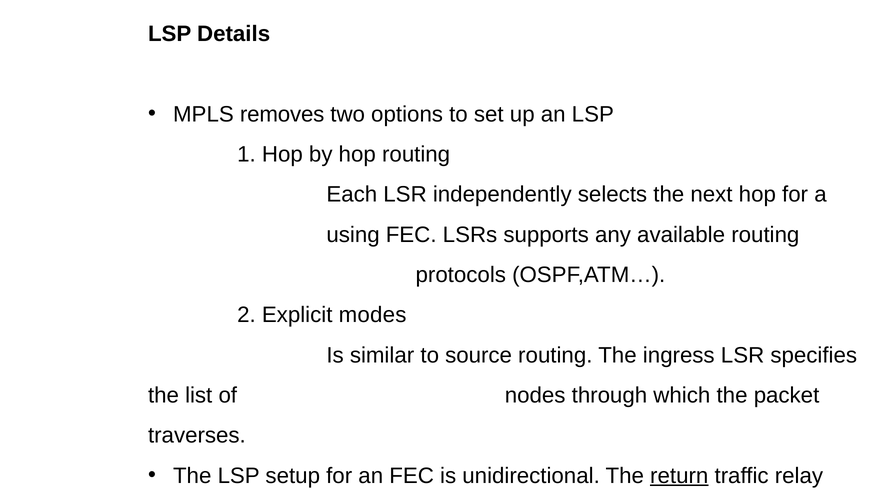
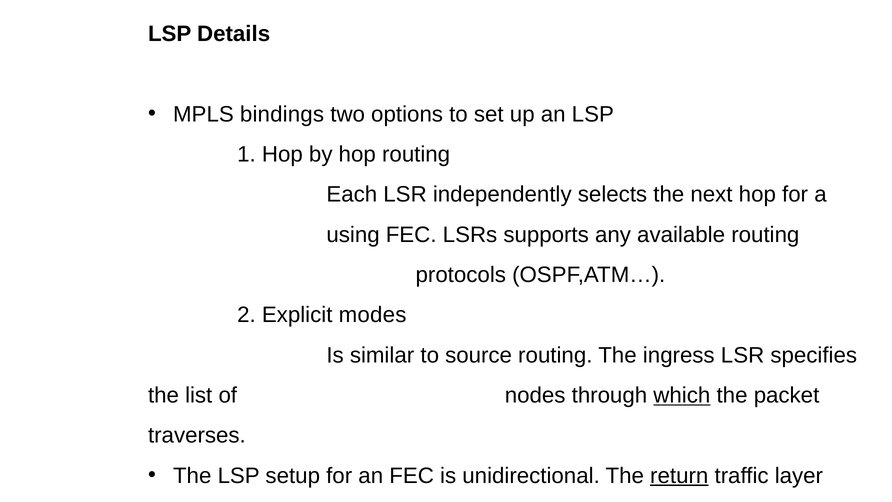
removes: removes -> bindings (282, 114)
which underline: none -> present (682, 395)
relay: relay -> layer (799, 475)
